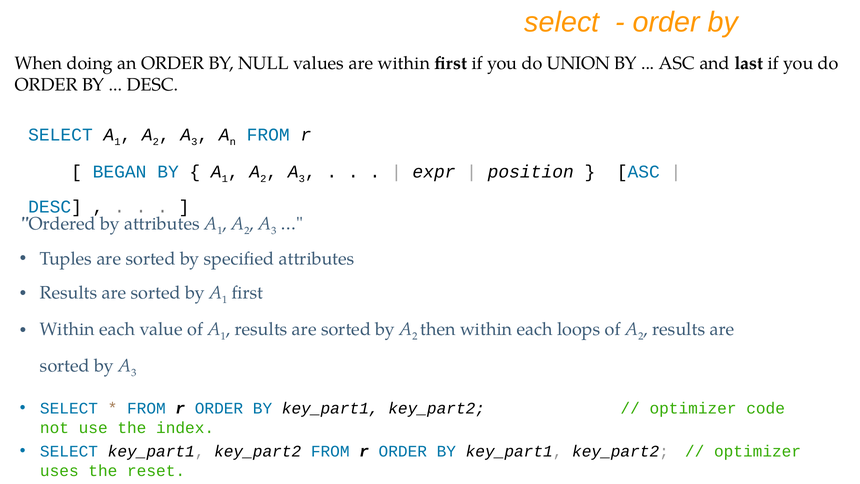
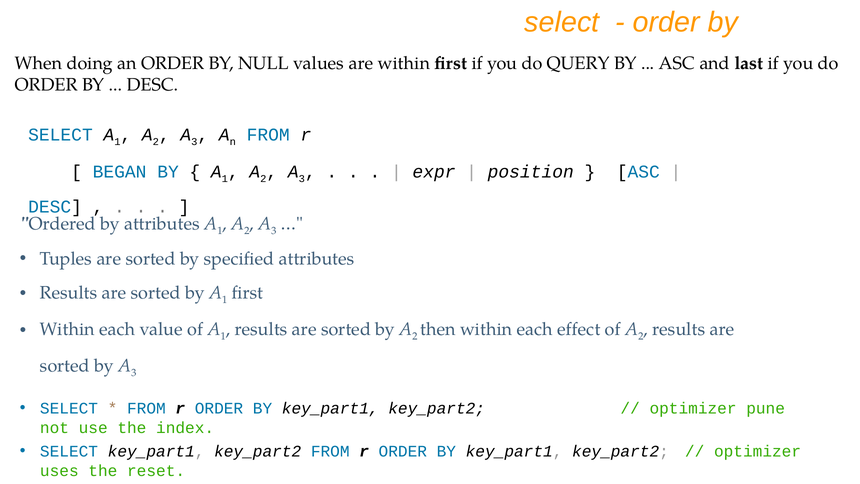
UNION: UNION -> QUERY (578, 63)
loops: loops -> effect (579, 329)
code: code -> pune (766, 408)
